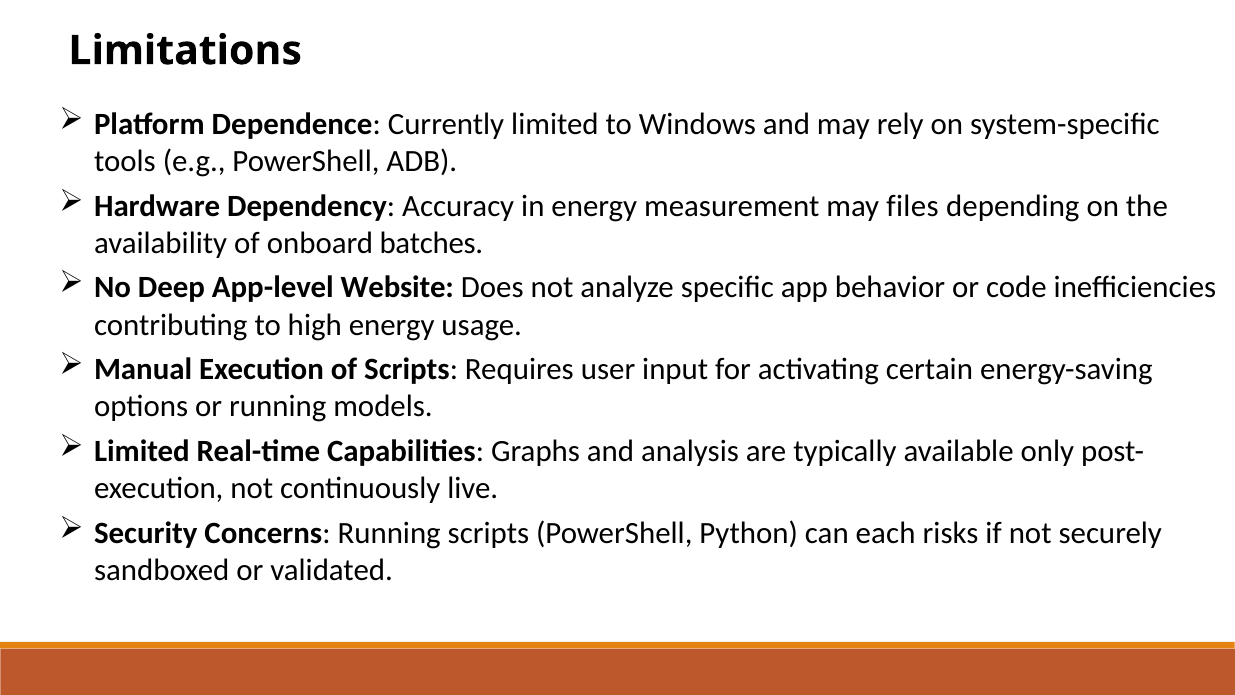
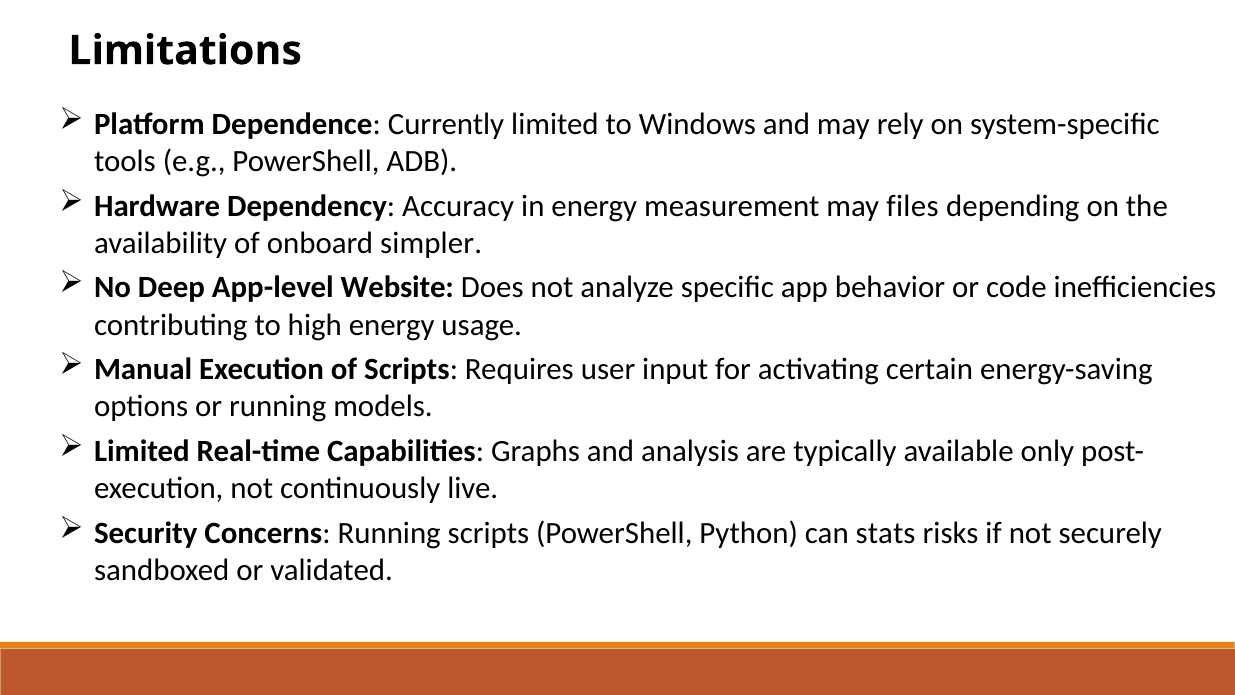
batches: batches -> simpler (431, 243)
each: each -> stats (886, 533)
